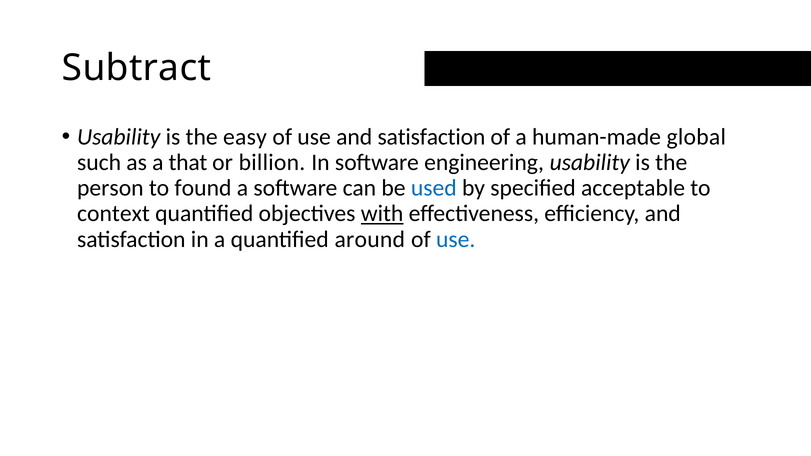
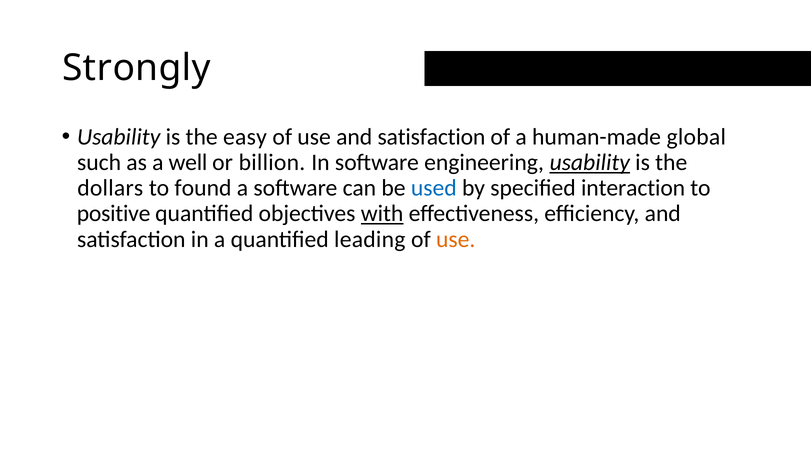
Subtract: Subtract -> Strongly (137, 68)
that: that -> well (188, 163)
usability underline: none -> present (590, 163)
person: person -> dollars (110, 188)
acceptable: acceptable -> interaction (633, 188)
context: context -> positive (114, 214)
around: around -> leading (370, 239)
use colour: blue -> orange (456, 239)
